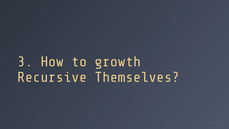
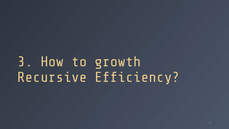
Themselves: Themselves -> Efficiency (137, 77)
